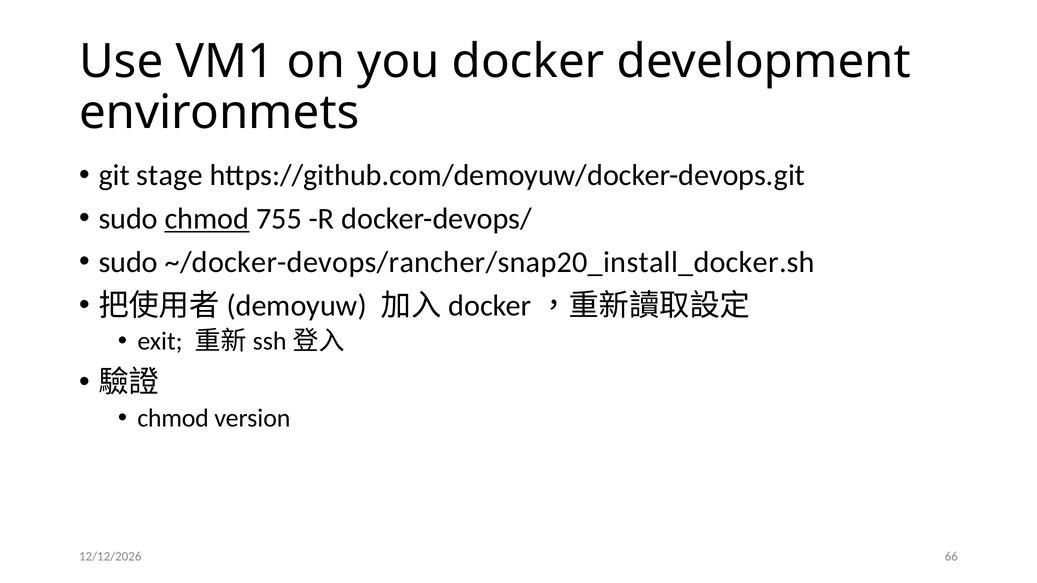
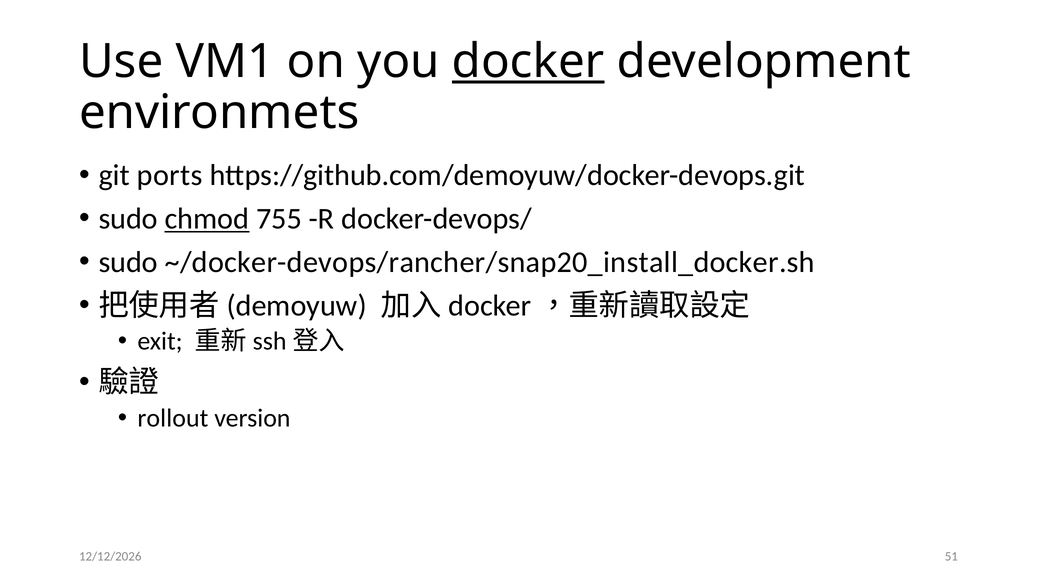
docker underline: none -> present (528, 61)
stage: stage -> ports (170, 175)
chmod: chmod -> rollout (173, 418)
66: 66 -> 51 (951, 557)
